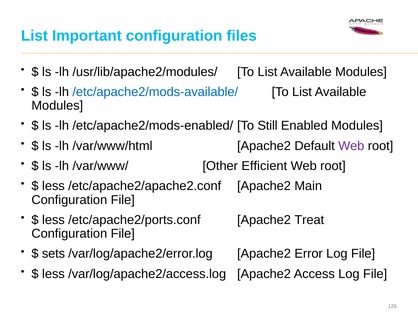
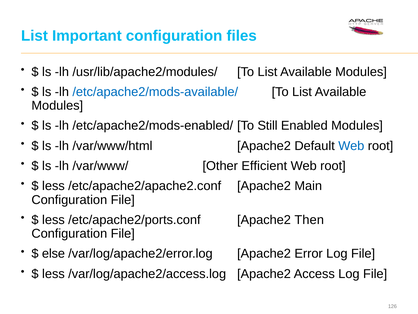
Web colour: purple -> blue (351, 146)
Treat: Treat -> Then (309, 220)
sets: sets -> else (53, 253)
